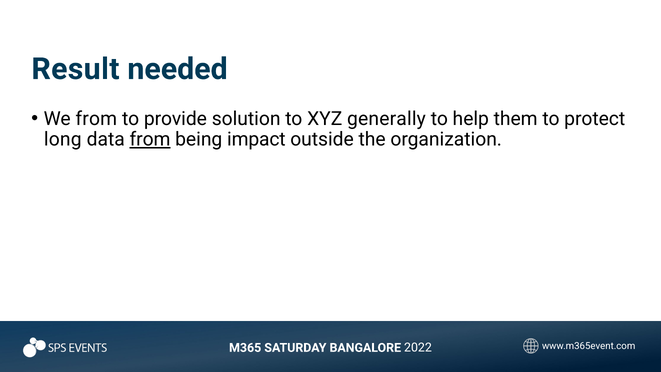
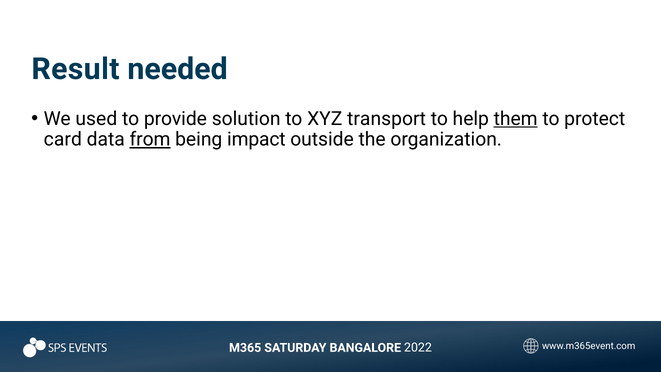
We from: from -> used (96, 119)
generally: generally -> transport (387, 119)
them underline: none -> present (516, 119)
long: long -> card (63, 139)
